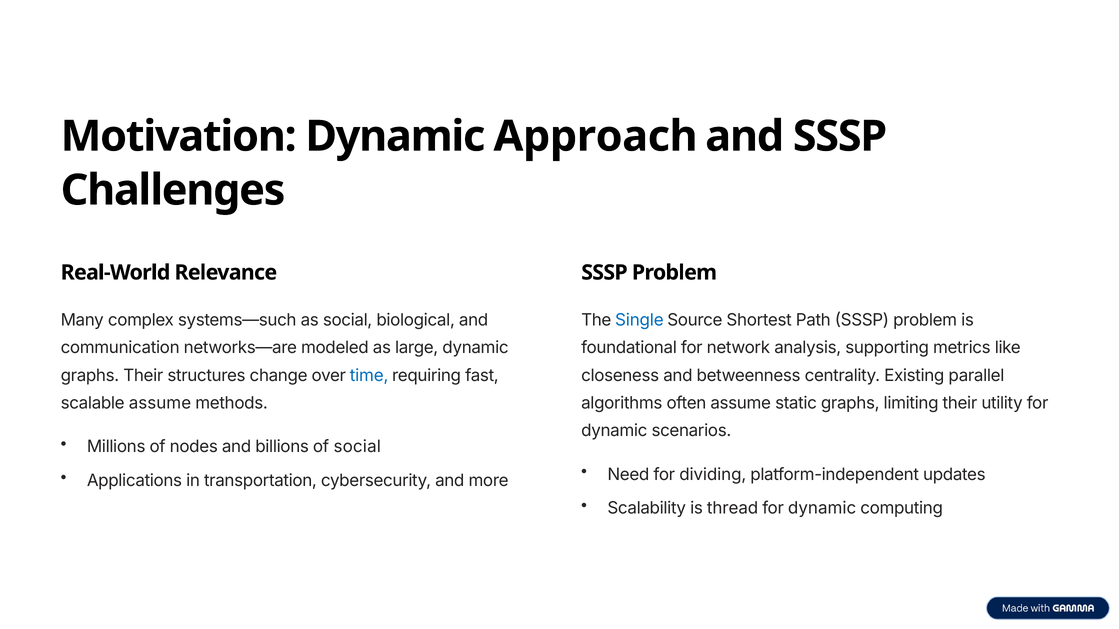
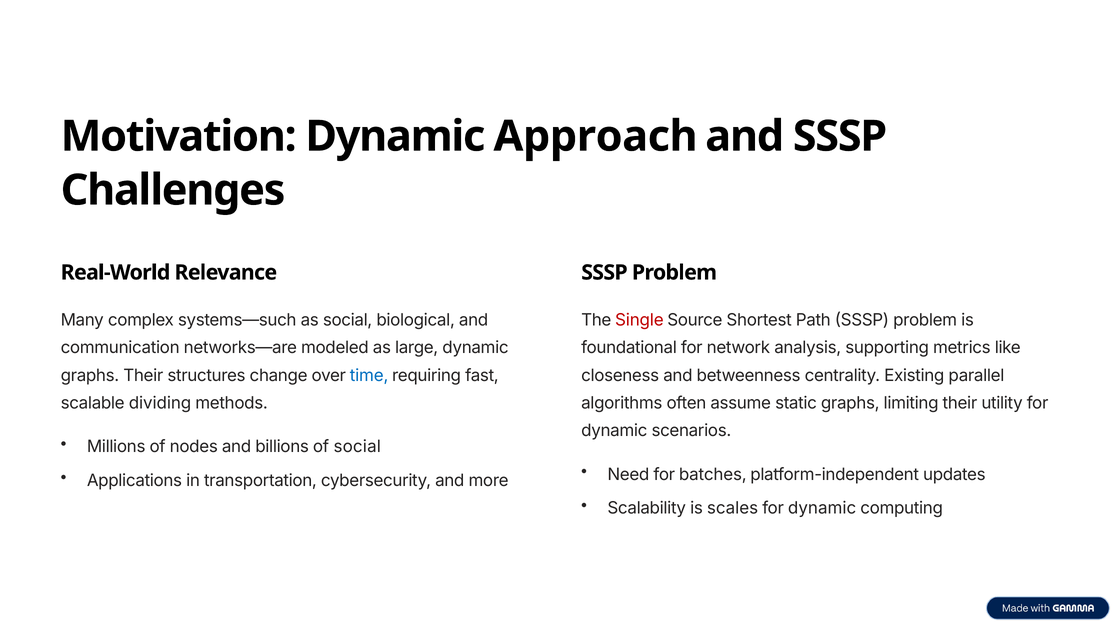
Single colour: blue -> red (639, 320)
scalable assume: assume -> dividing (160, 403)
dividing: dividing -> batches (713, 475)
thread: thread -> scales (733, 509)
